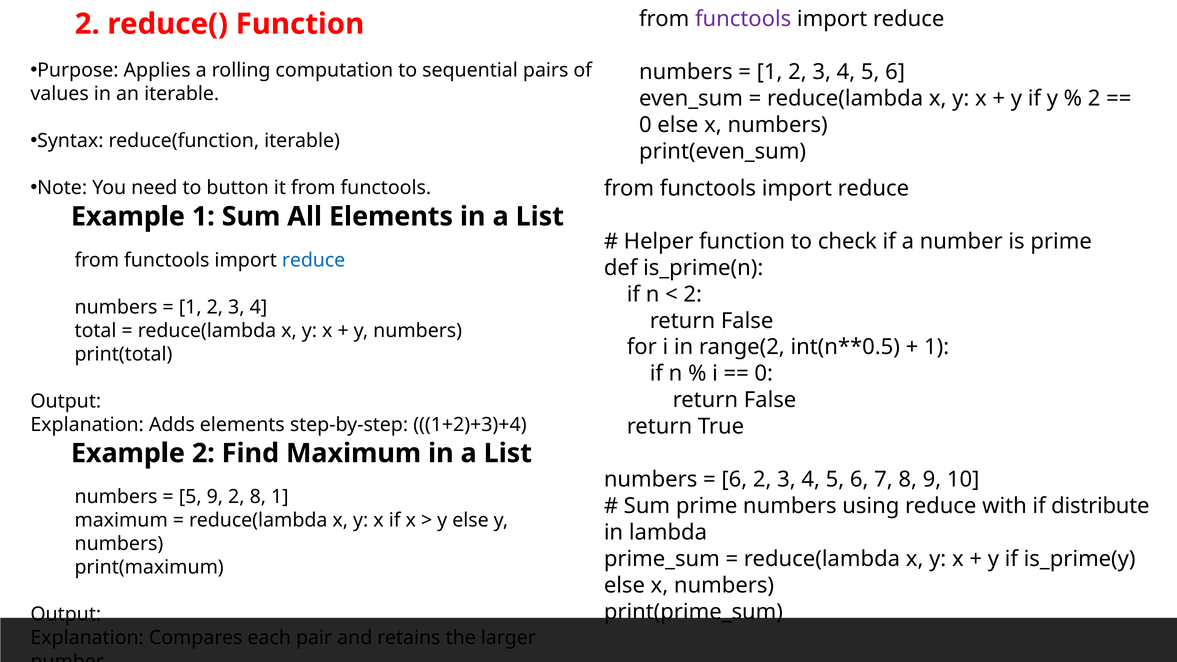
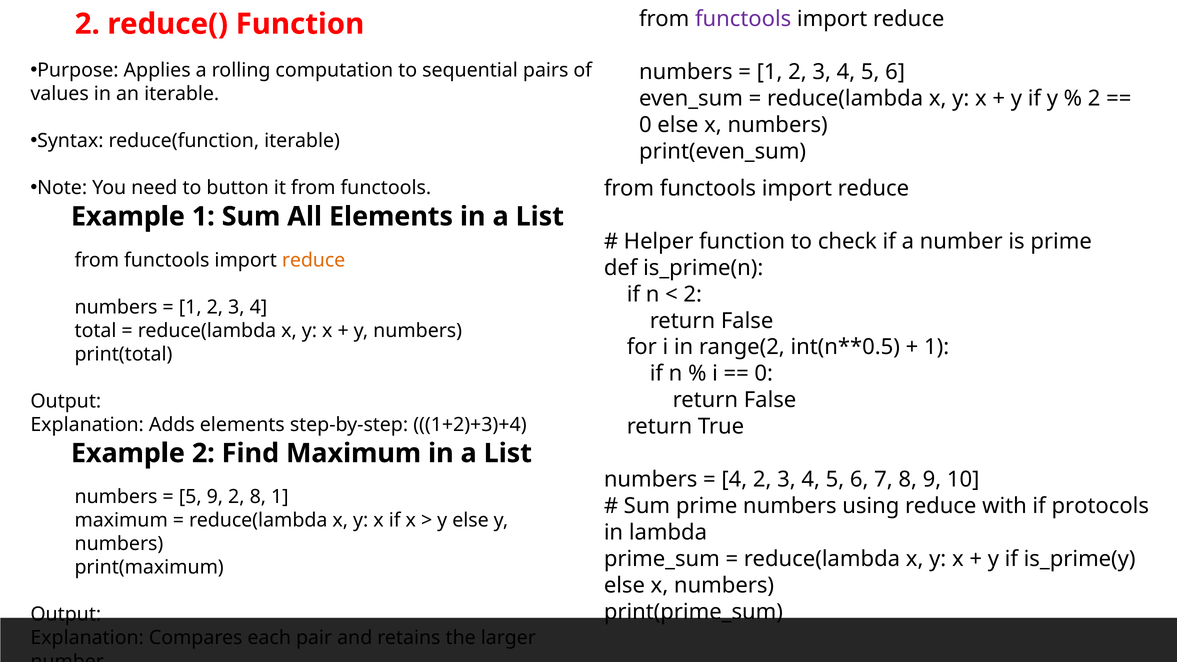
reduce colour: blue -> orange (314, 260)
6: 6 -> 4 (734, 480)
distribute: distribute -> protocols (1100, 506)
